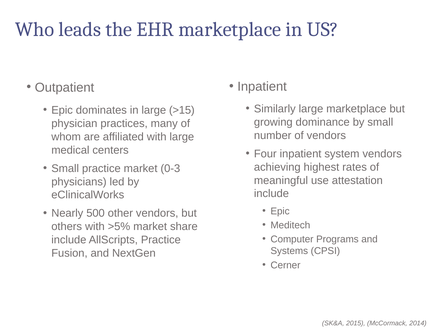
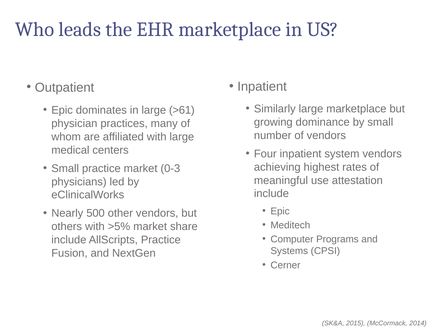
>15: >15 -> >61 (182, 110)
